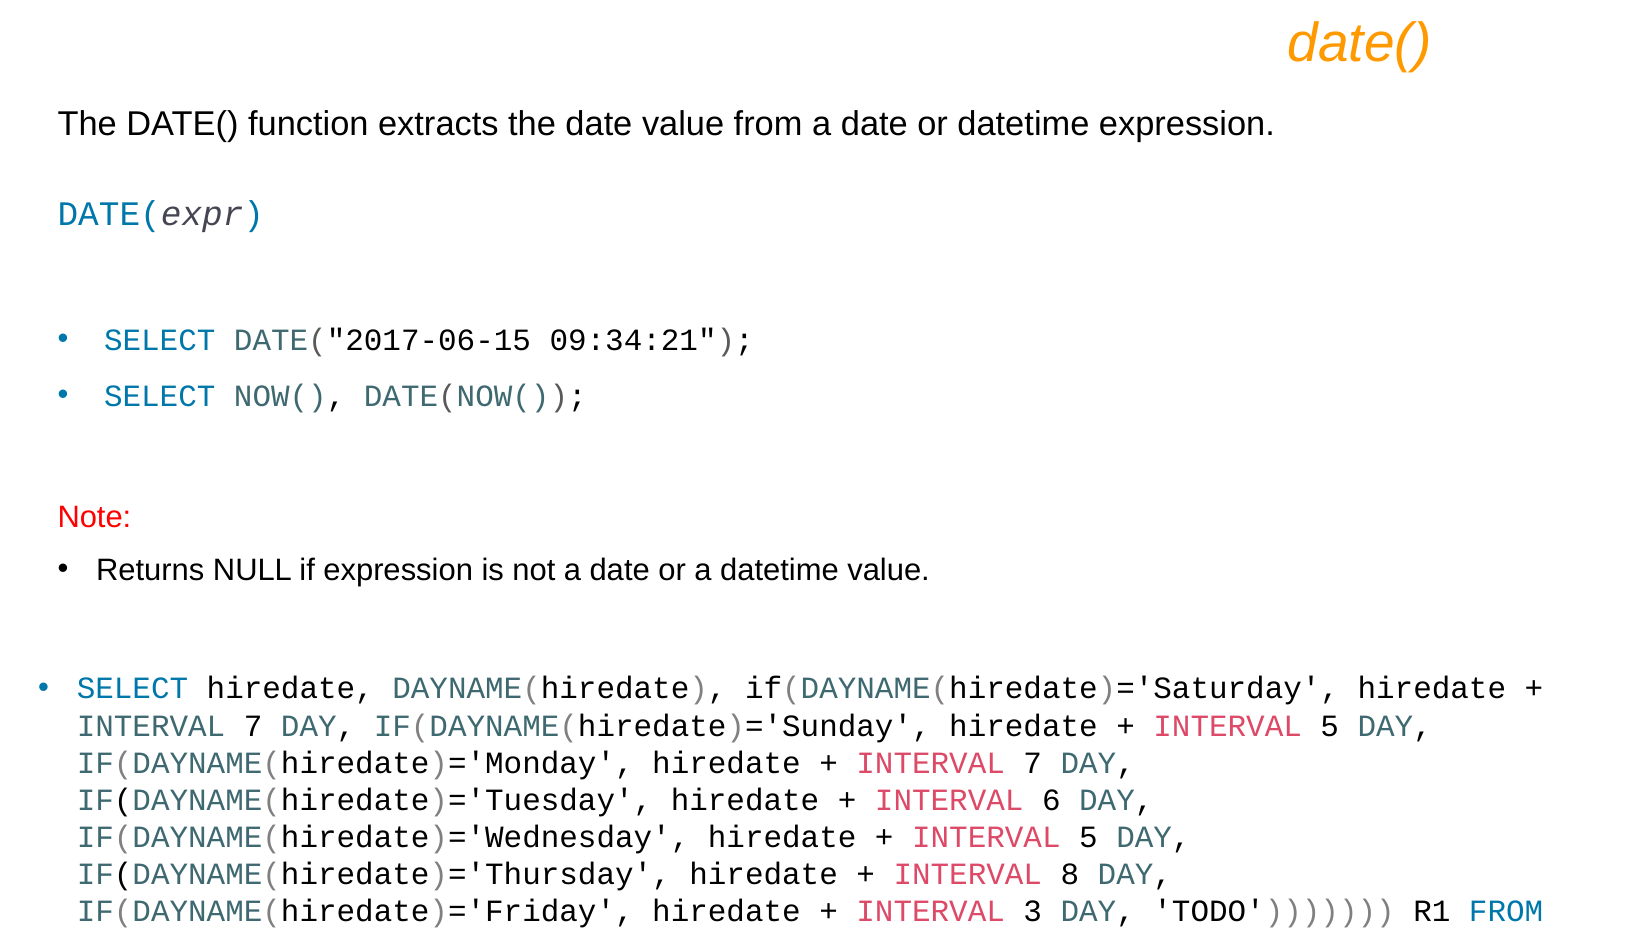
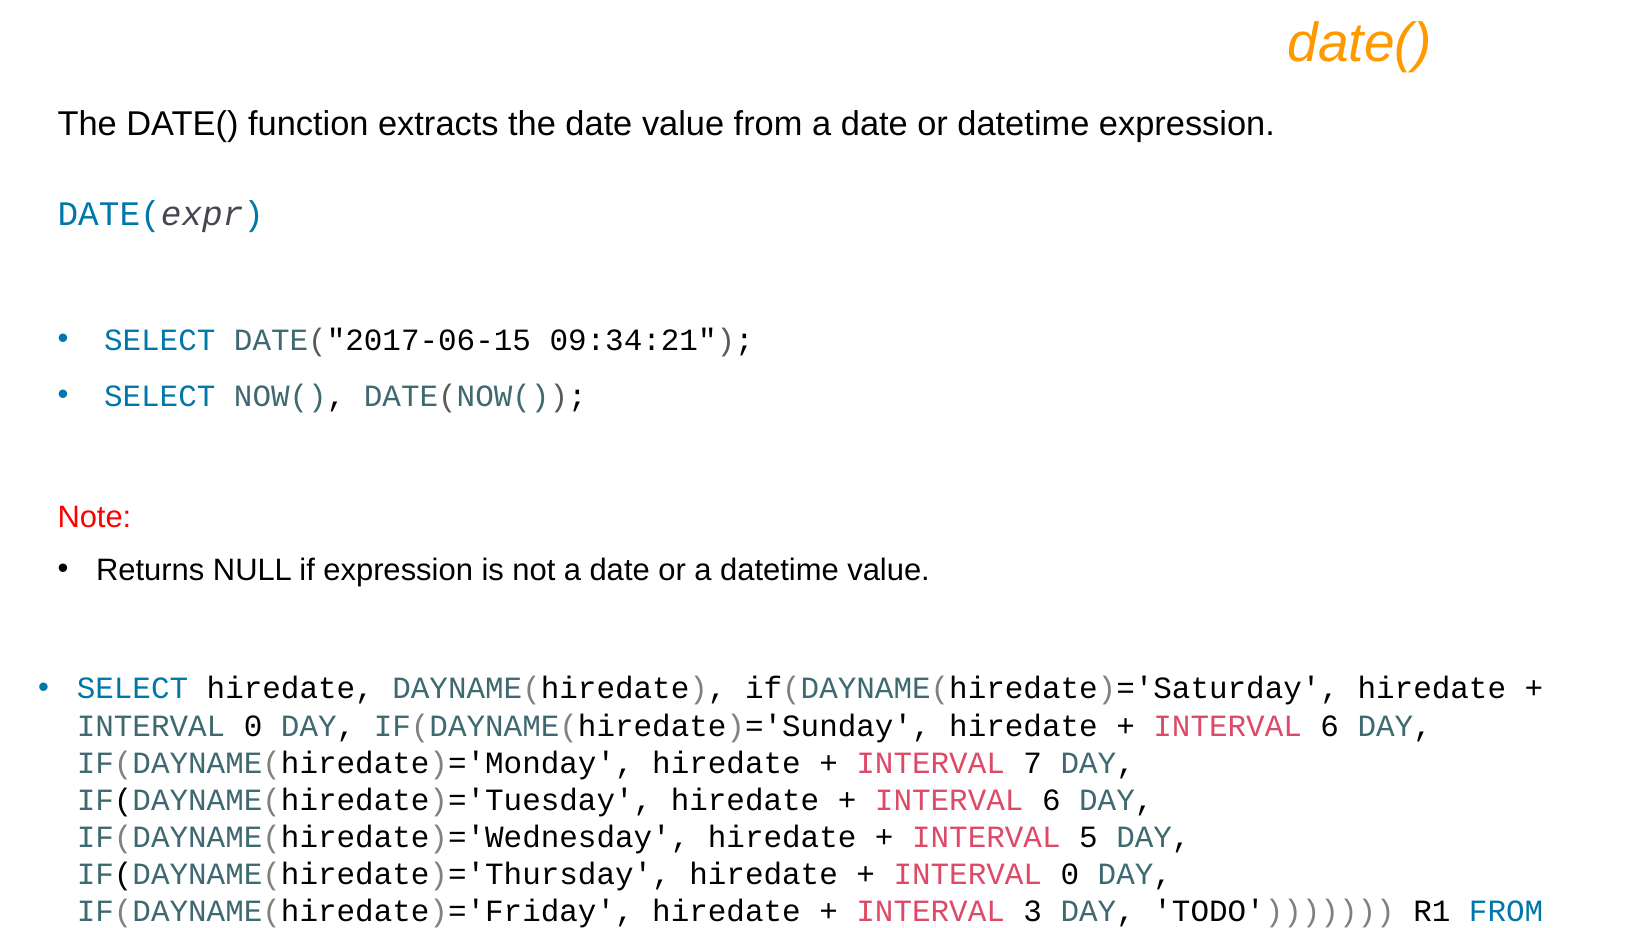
7: 7 -> 0 (253, 726)
5: 5 -> 6 (1330, 726)
8: 8 -> 0 (1070, 874)
